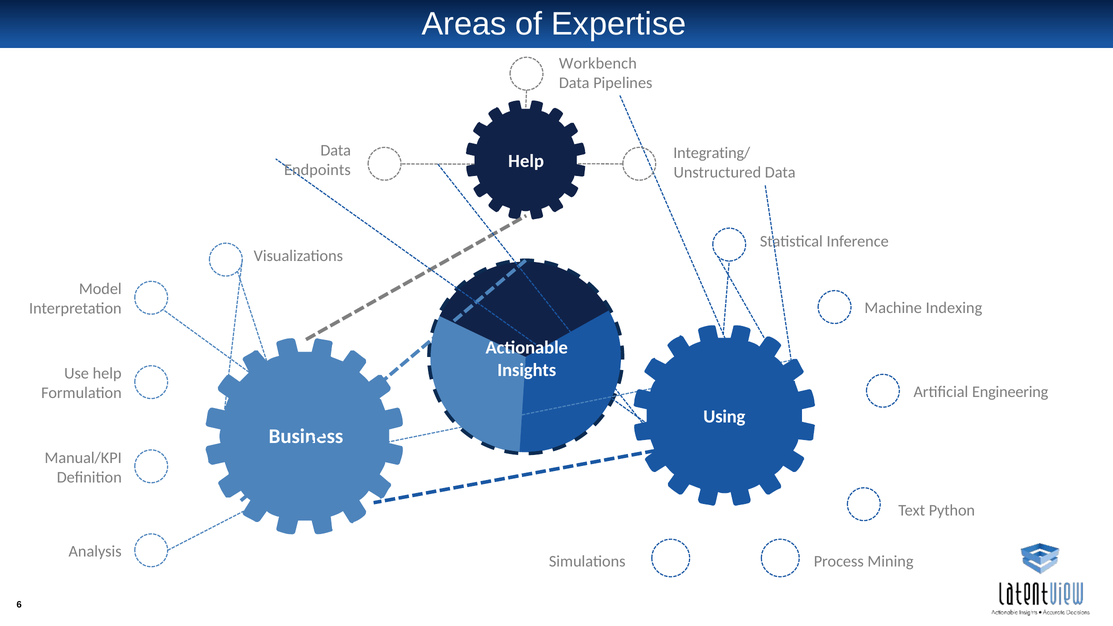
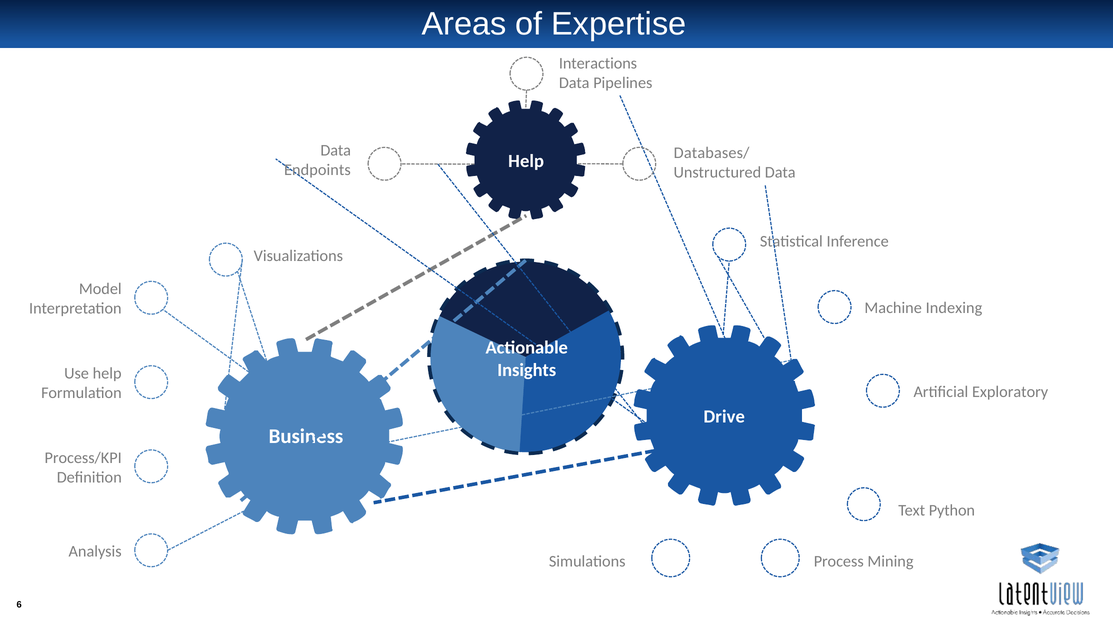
Workbench: Workbench -> Interactions (598, 63)
Integrating/: Integrating/ -> Databases/ (712, 153)
Engineering: Engineering -> Exploratory (1010, 392)
Using: Using -> Drive (724, 417)
Manual/KPI: Manual/KPI -> Process/KPI (83, 458)
